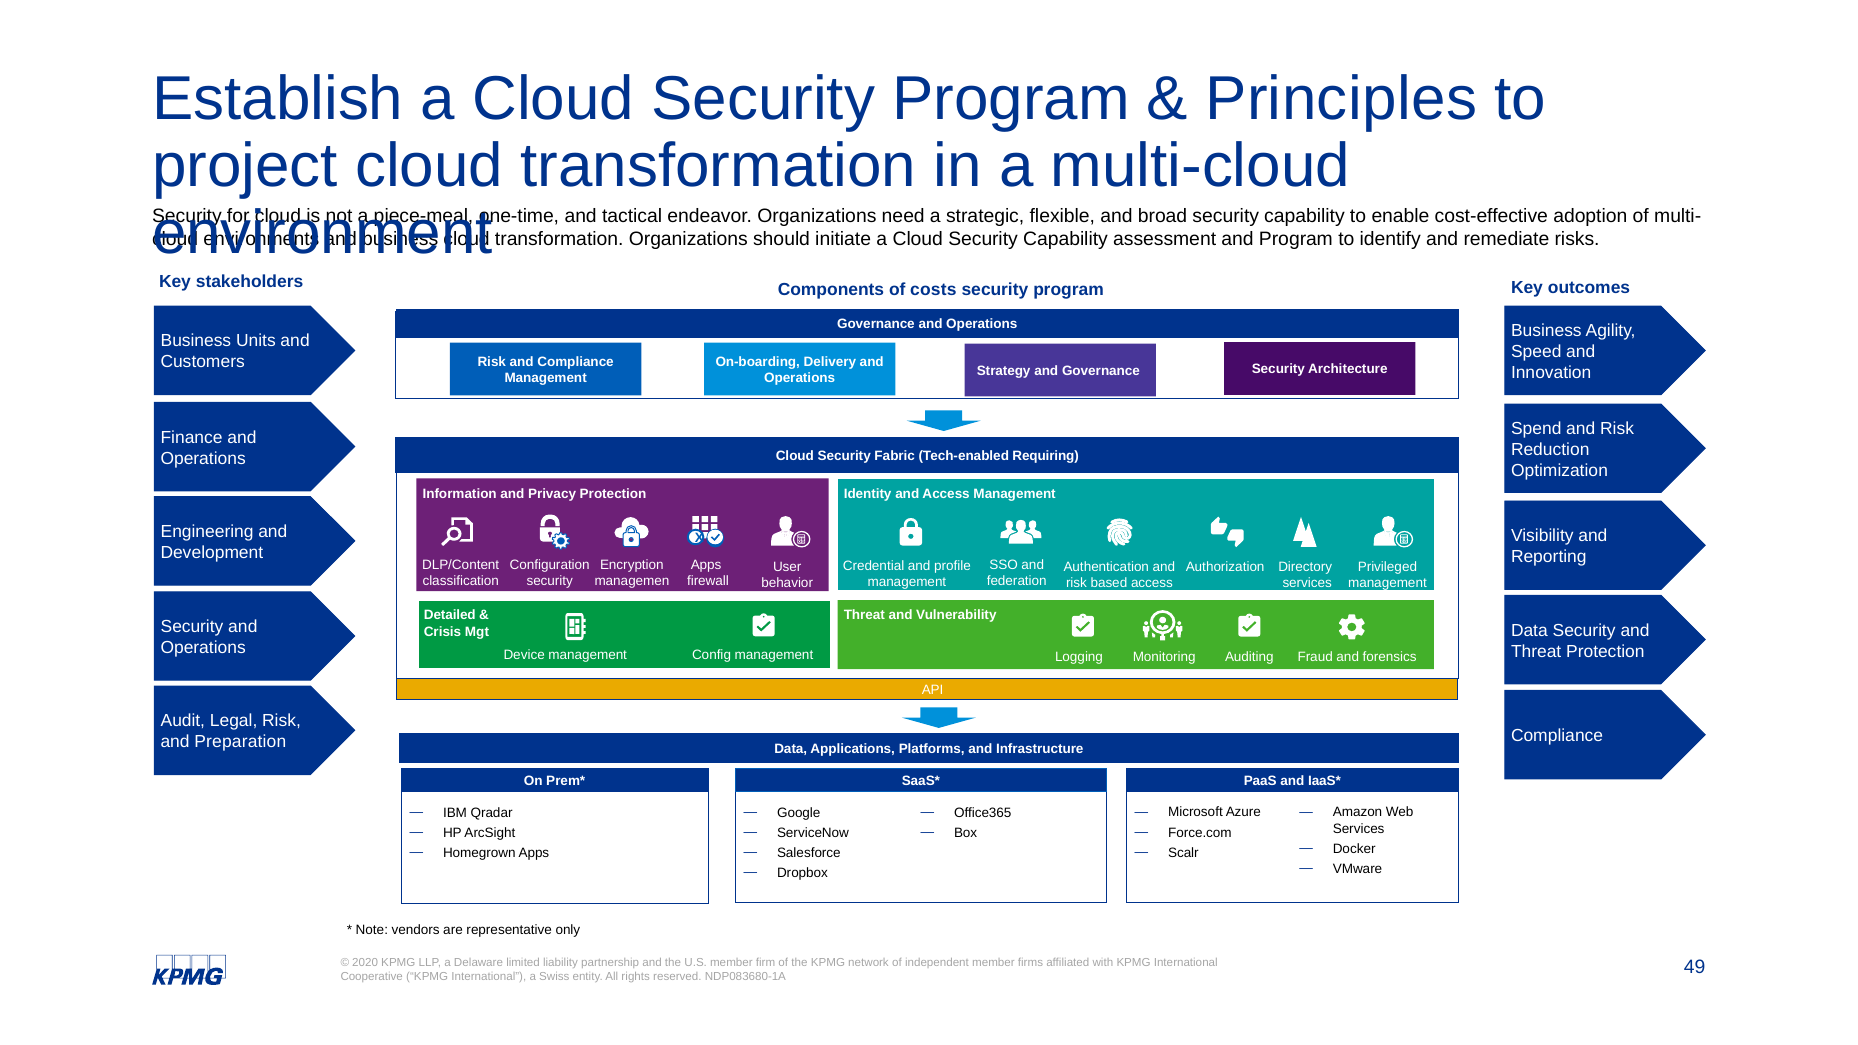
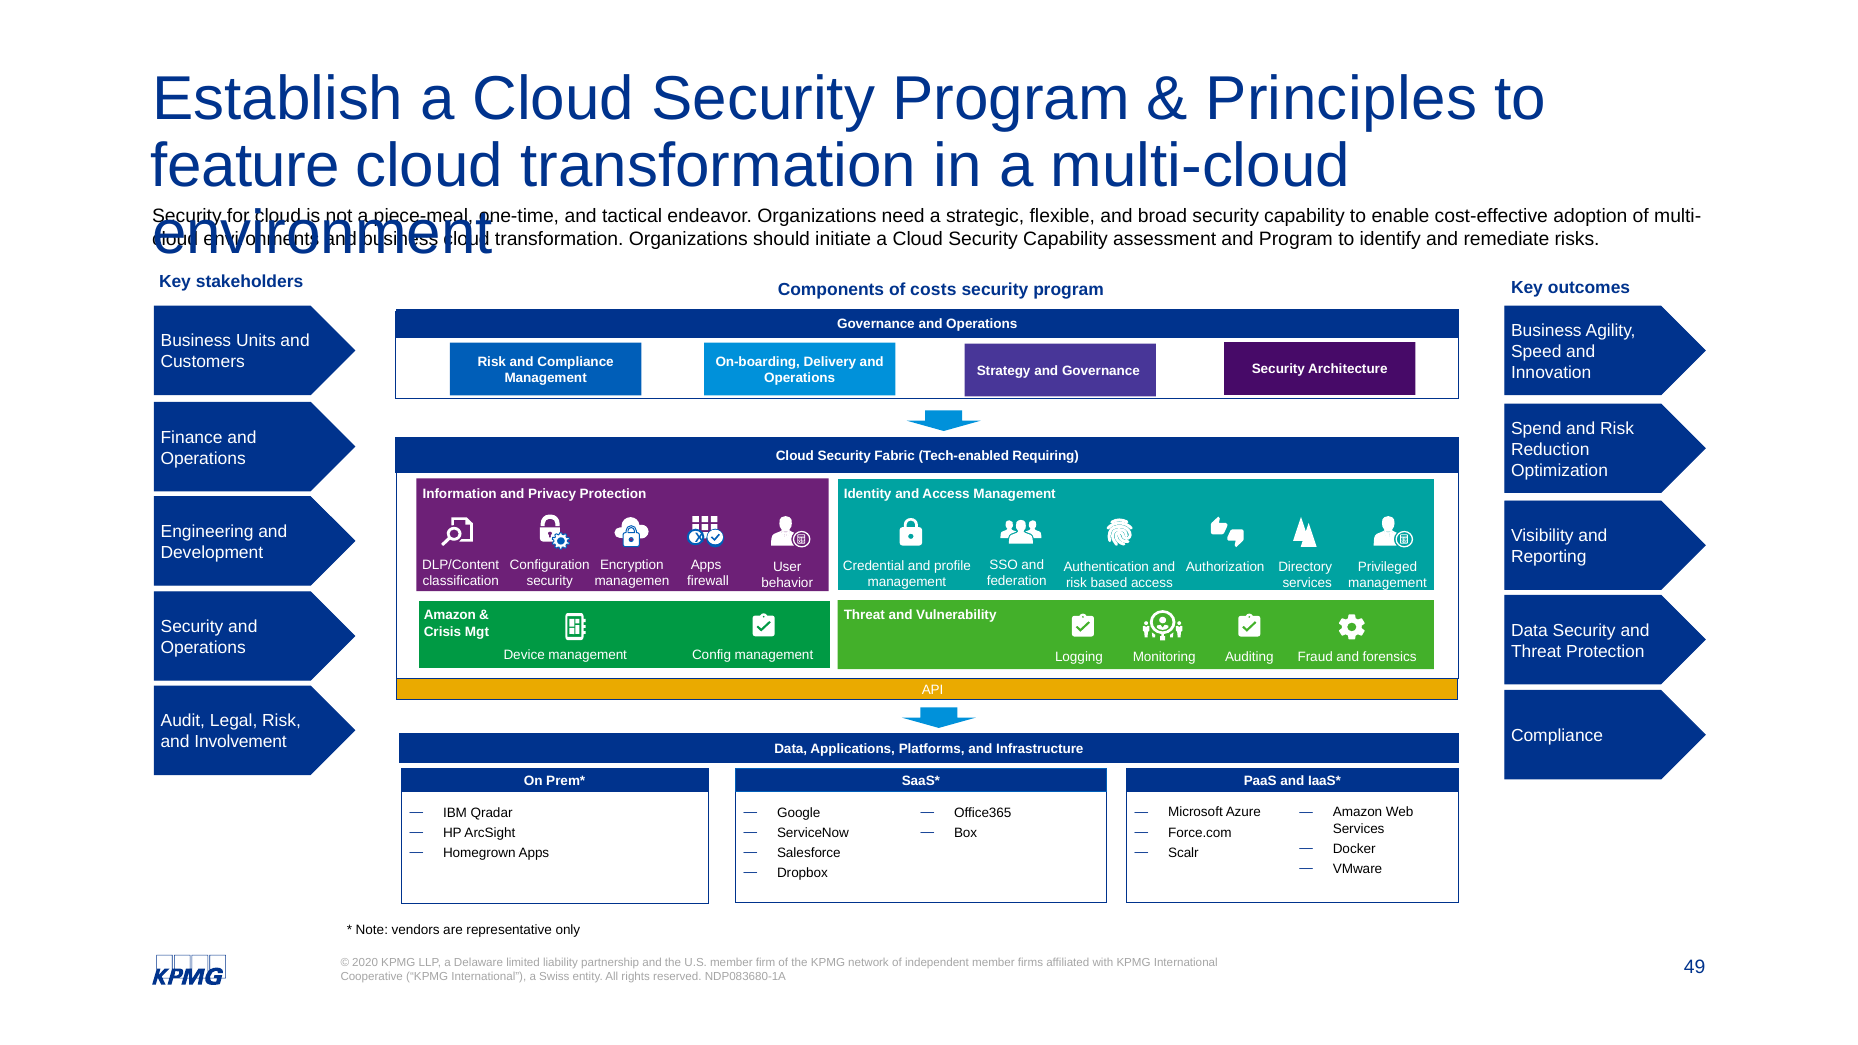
project: project -> feature (245, 166)
Detailed: Detailed -> Amazon (450, 615)
Preparation: Preparation -> Involvement (241, 742)
